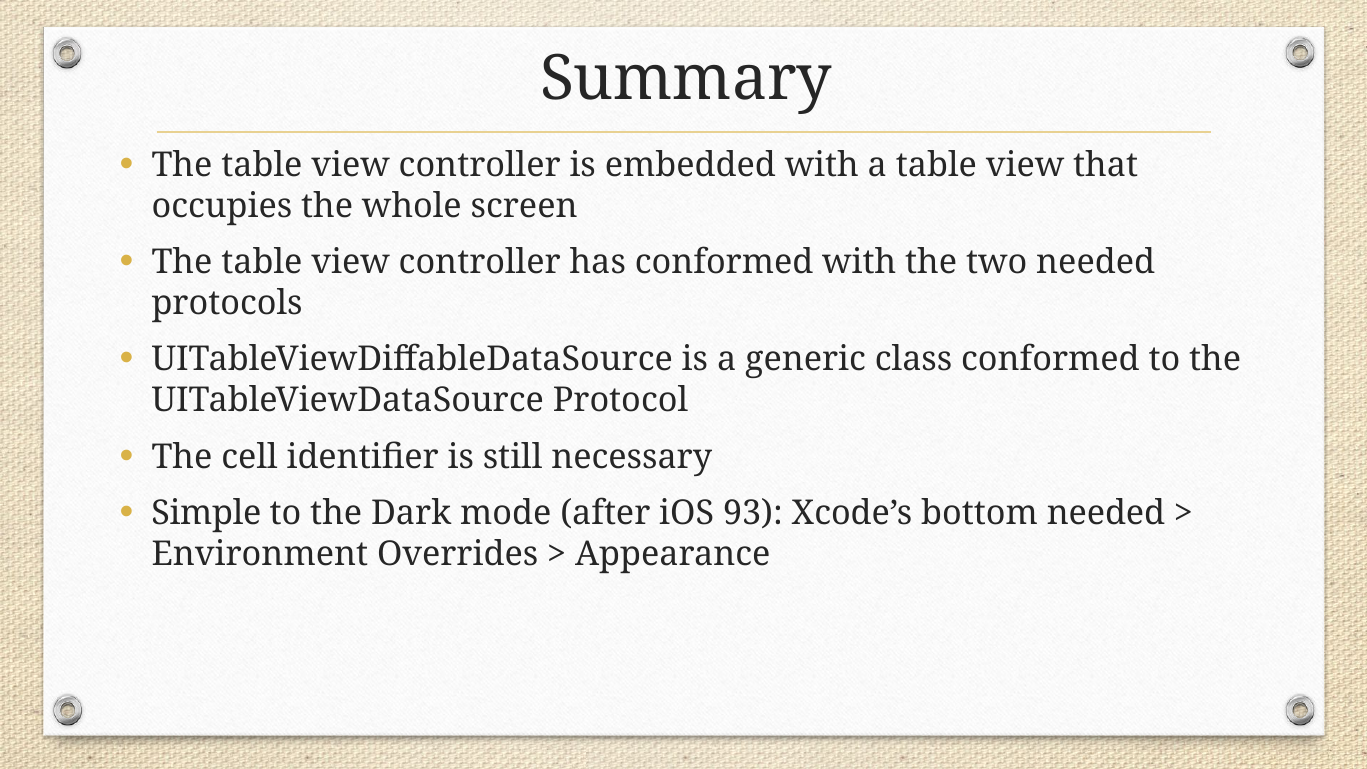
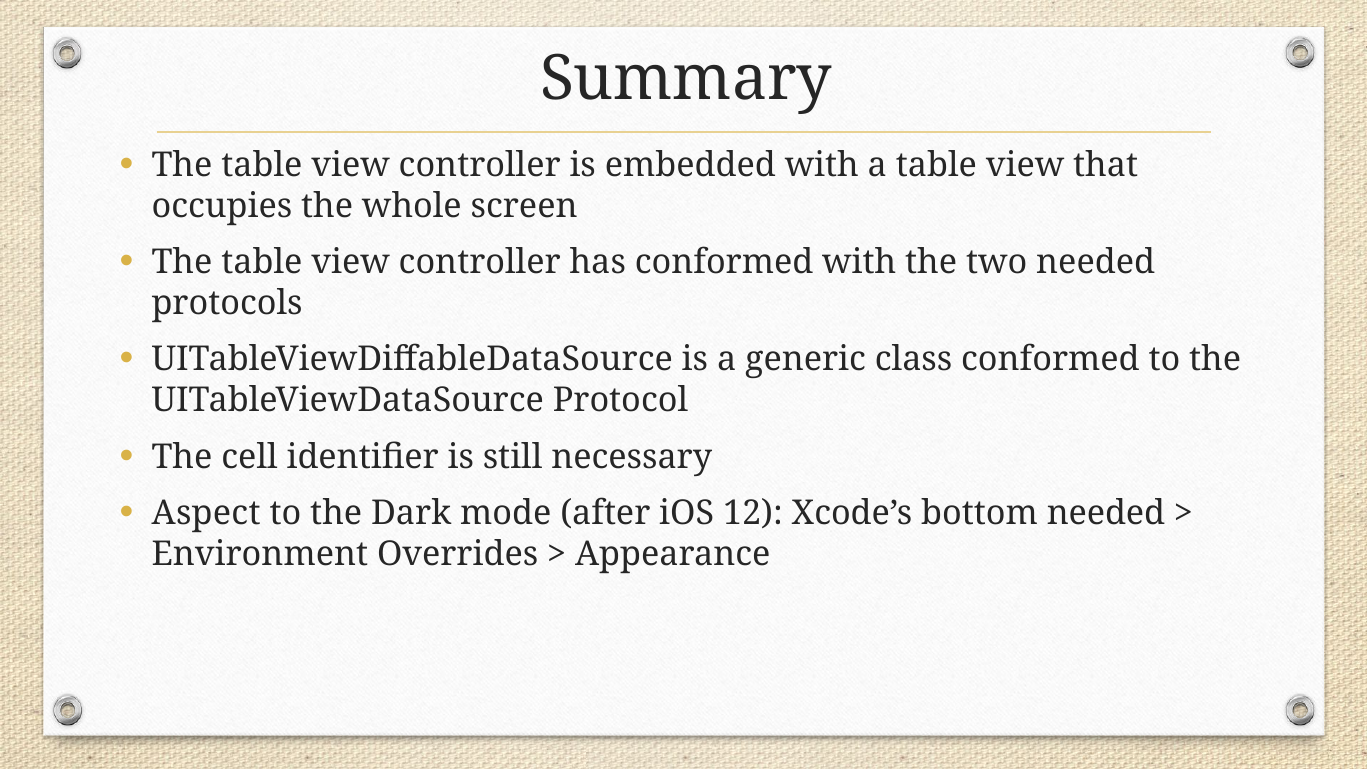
Simple: Simple -> Aspect (206, 513)
93: 93 -> 12 (753, 513)
